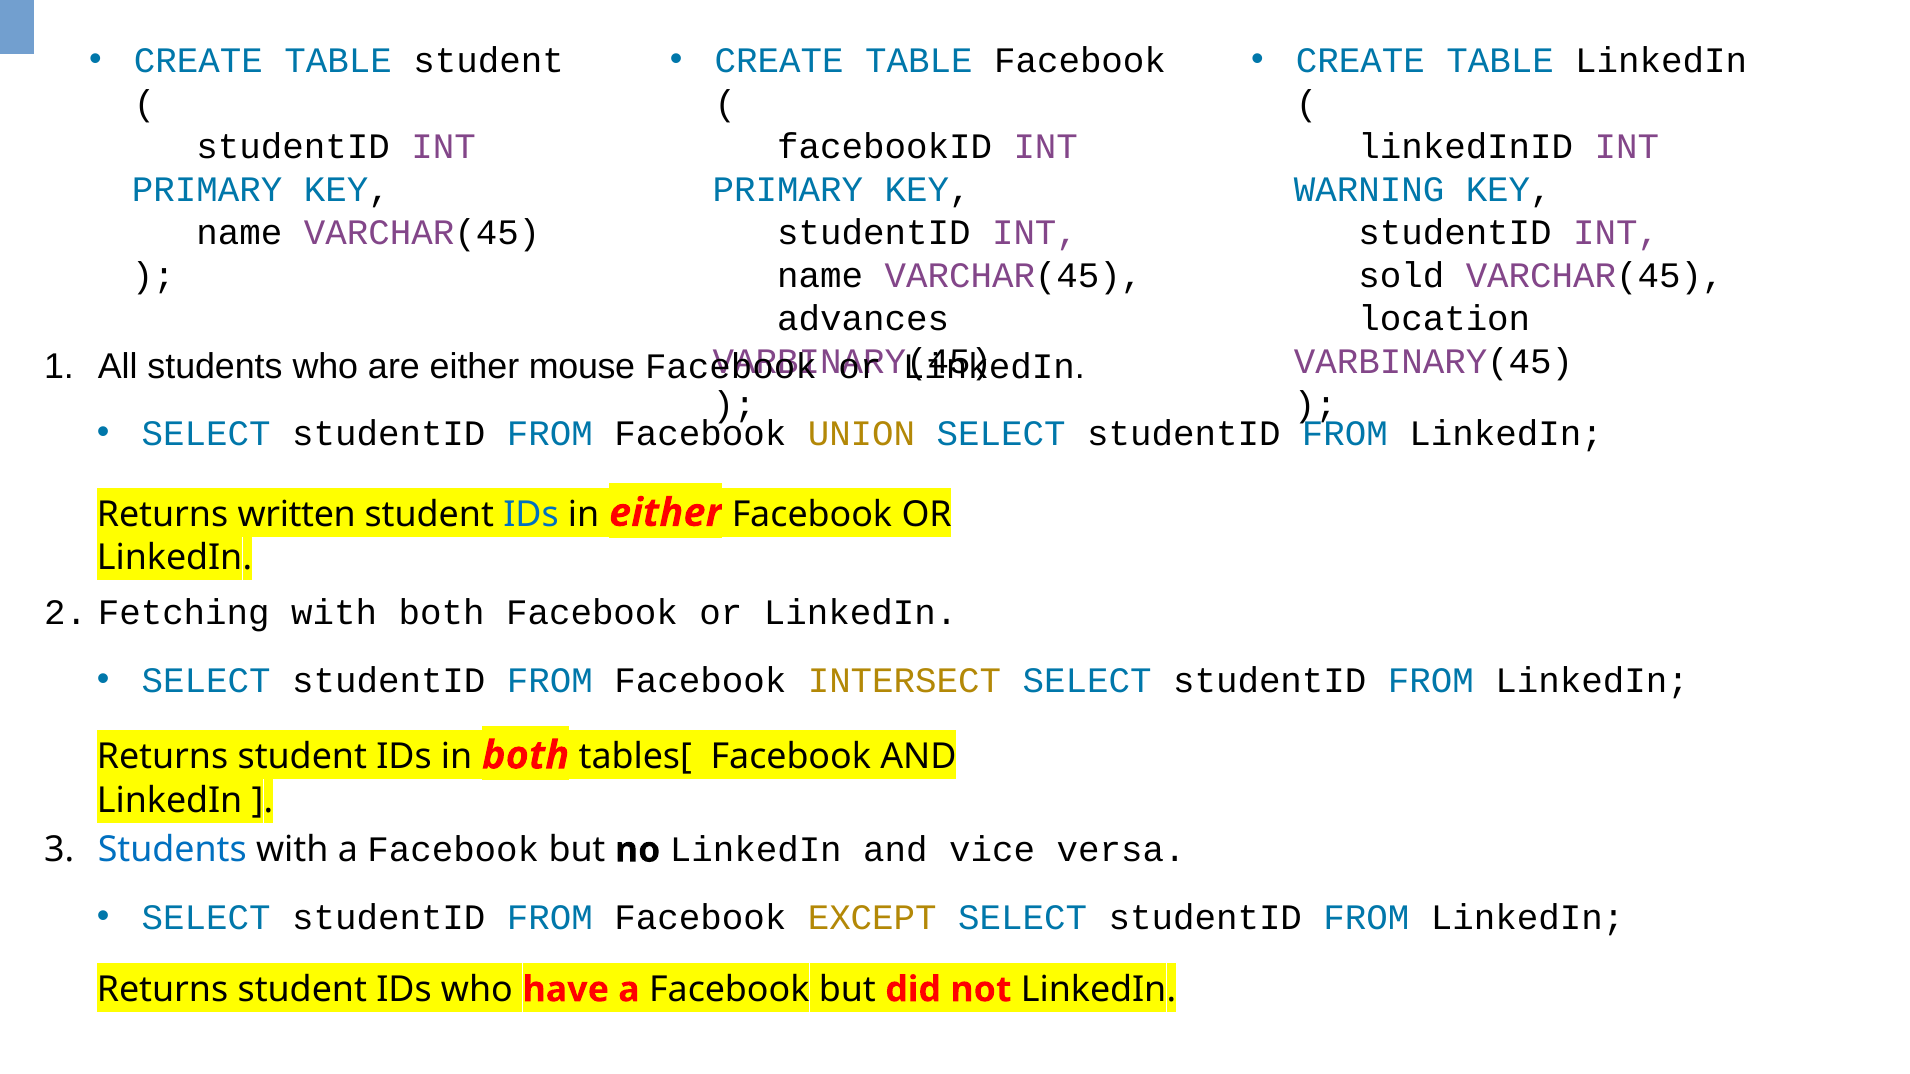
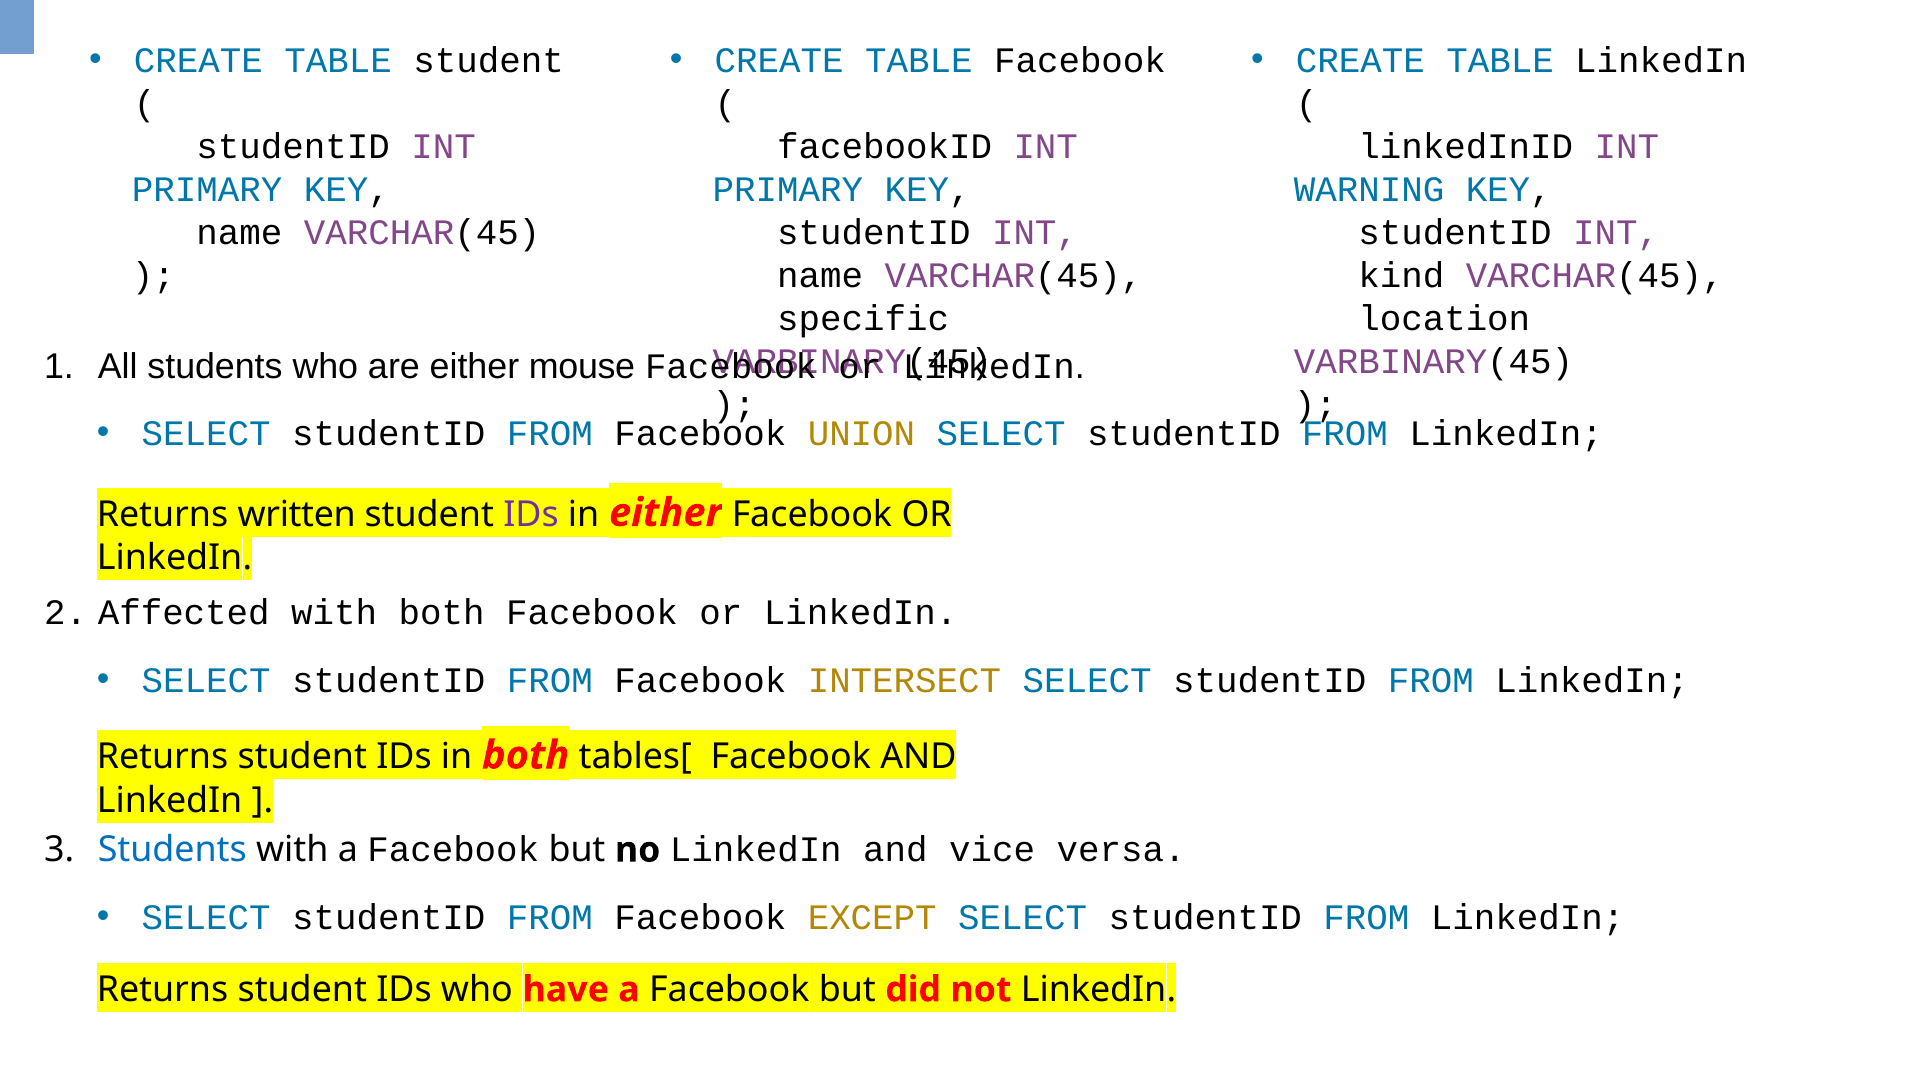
sold: sold -> kind (1401, 275)
advances: advances -> specific (863, 318)
IDs colour: blue -> purple (531, 514)
Fetching: Fetching -> Affected (184, 613)
